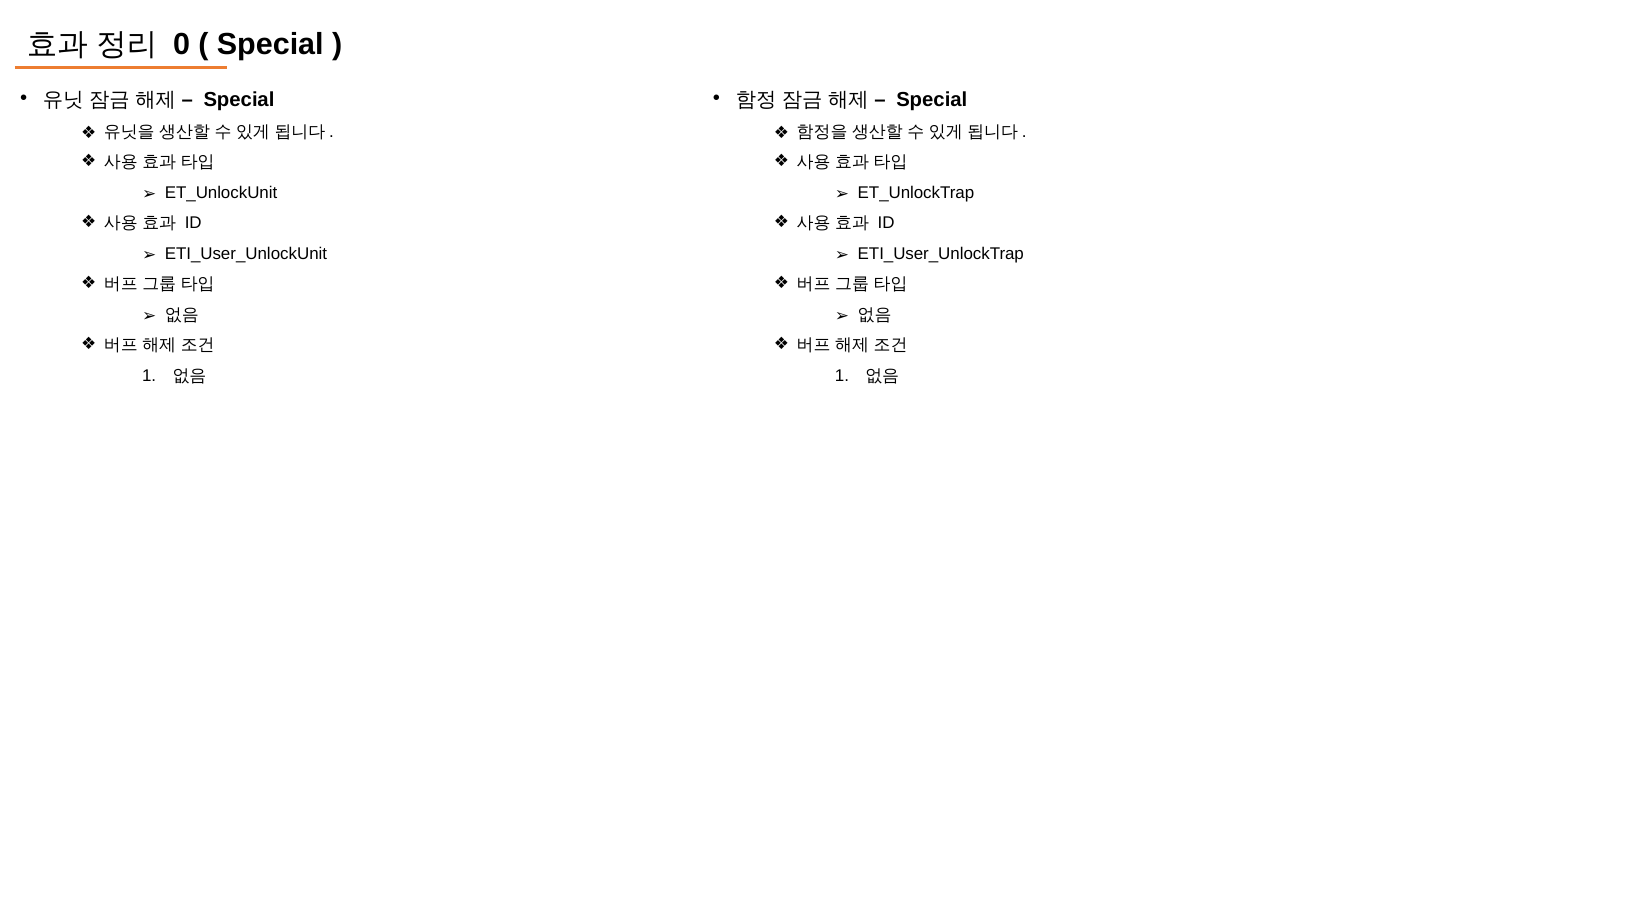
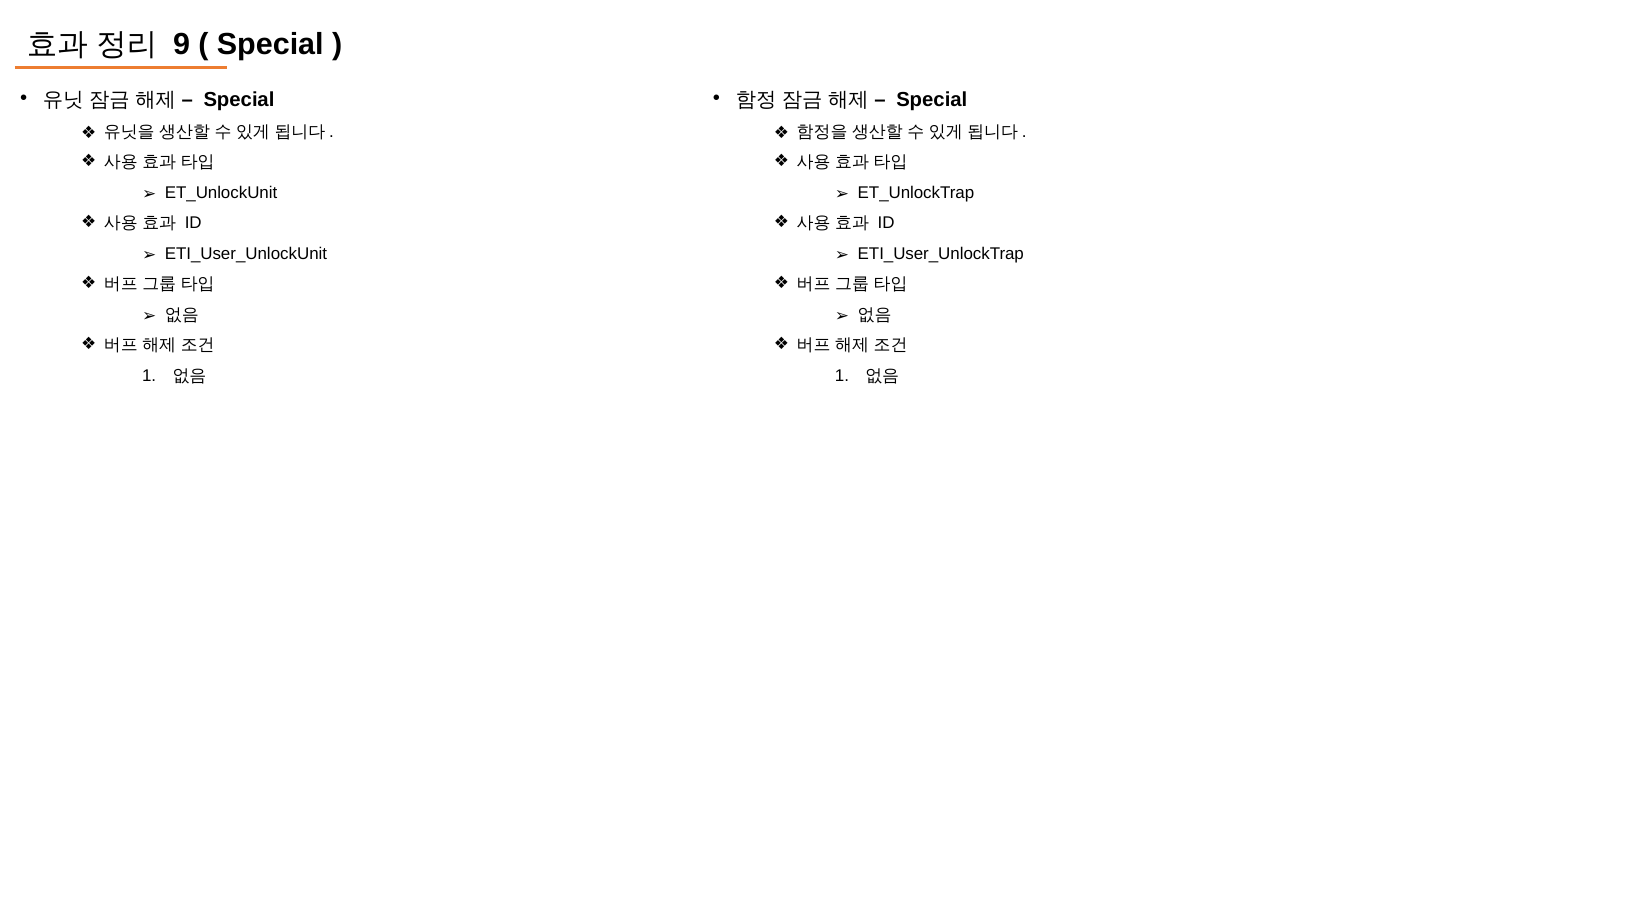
0: 0 -> 9 (182, 45)
